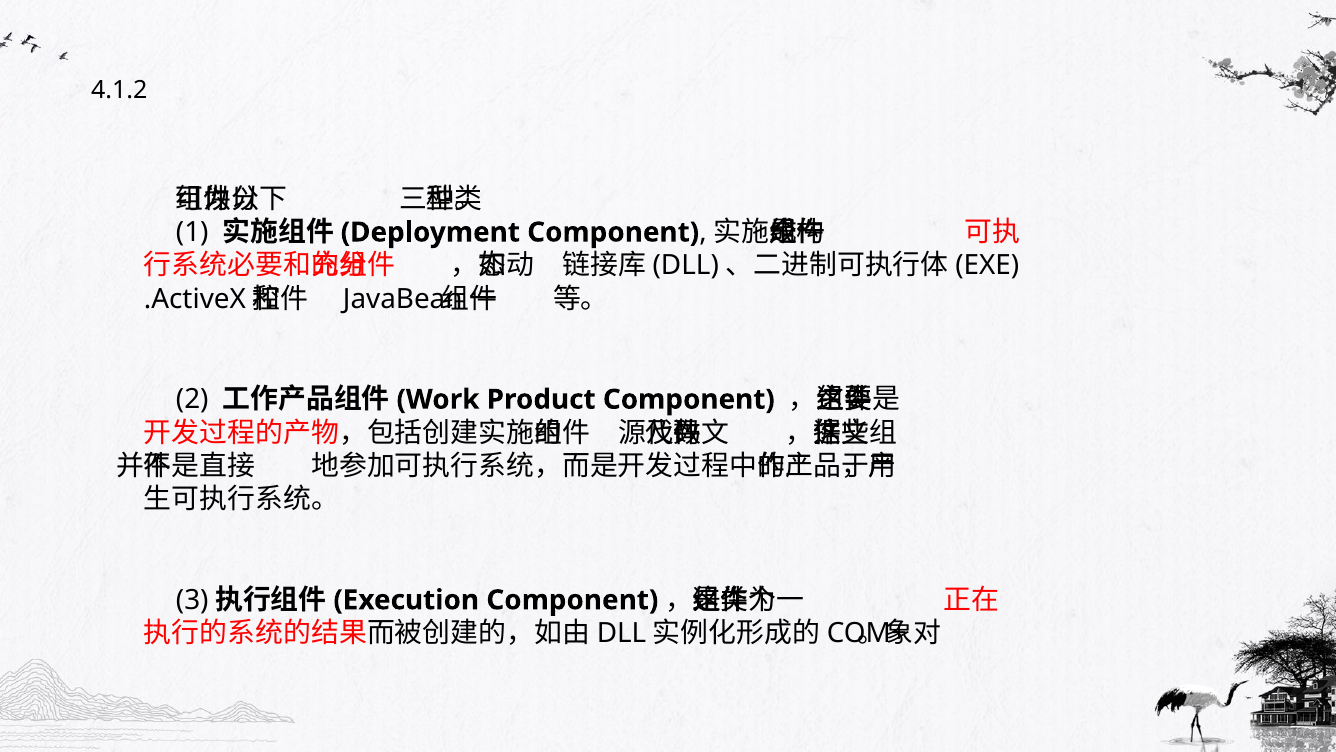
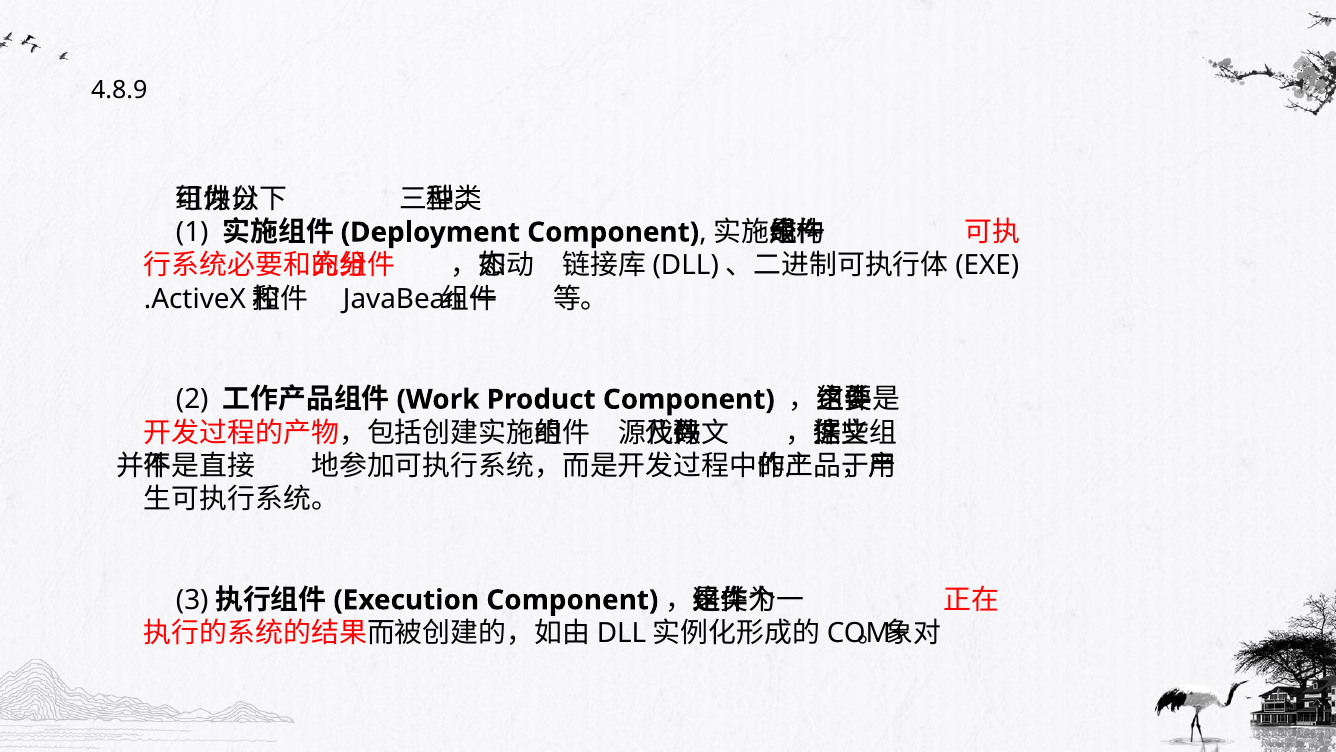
4.1.2: 4.1.2 -> 4.8.9 (119, 90)
